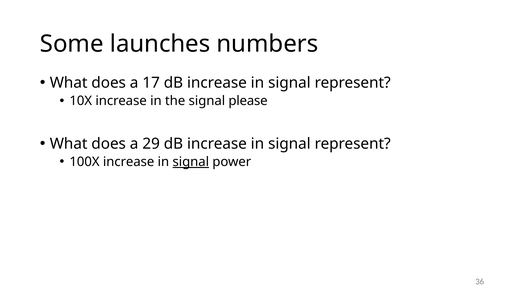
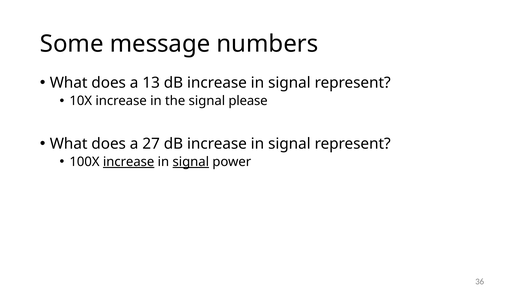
launches: launches -> message (160, 44)
17: 17 -> 13 (151, 83)
29: 29 -> 27 (151, 144)
increase underline: none -> present (129, 162)
